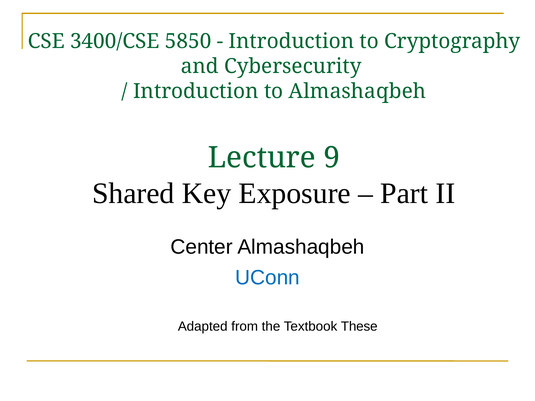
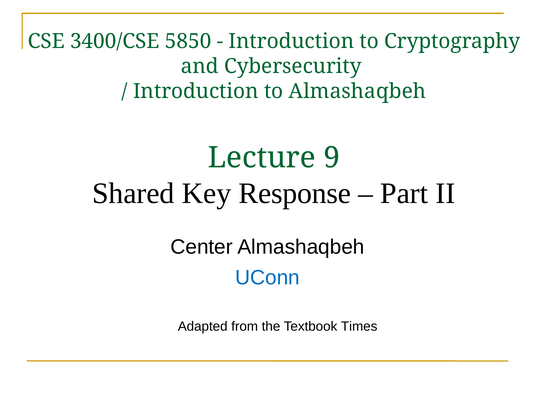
Exposure: Exposure -> Response (295, 194)
These: These -> Times (359, 327)
